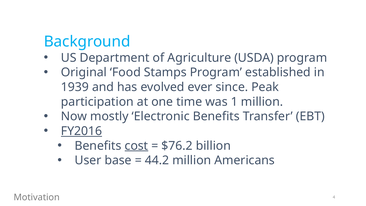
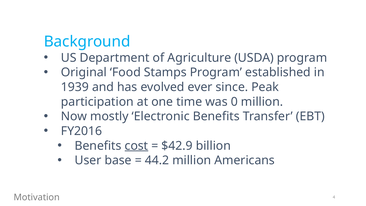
1: 1 -> 0 (234, 102)
FY2016 underline: present -> none (82, 131)
$76.2: $76.2 -> $42.9 (177, 146)
